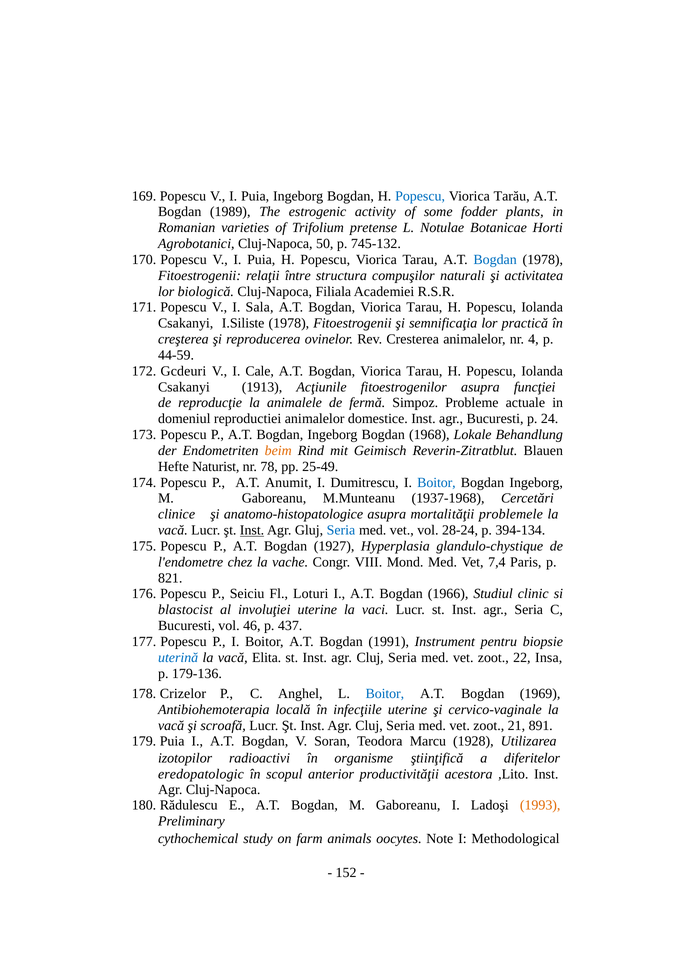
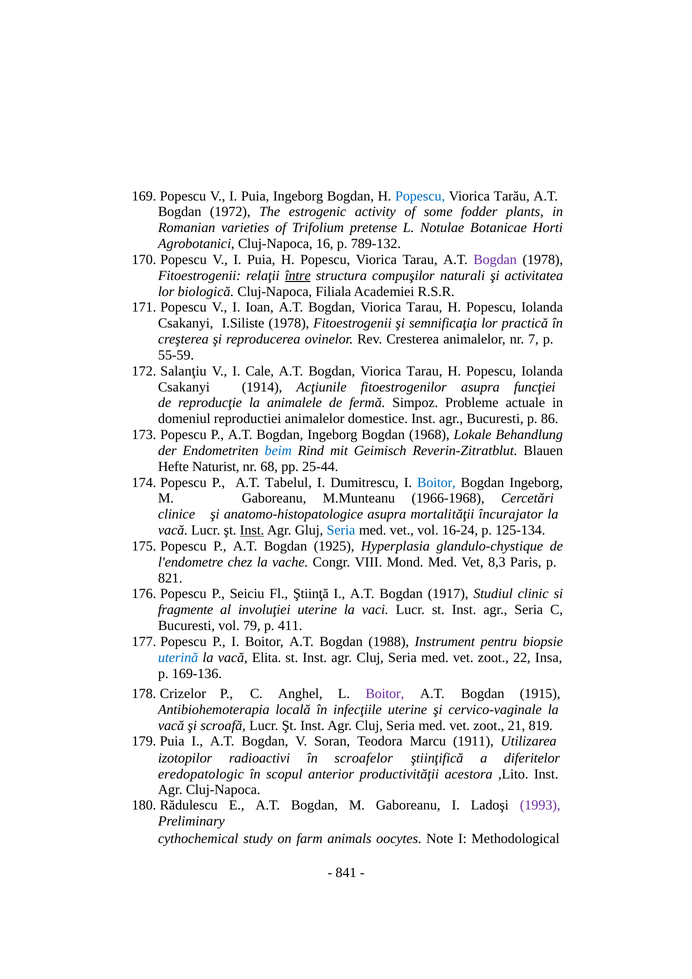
1989: 1989 -> 1972 (230, 212)
50: 50 -> 16 (325, 244)
745-132: 745-132 -> 789-132 (376, 244)
Bogdan colour: blue -> purple (495, 260)
între underline: none -> present (298, 276)
Sala: Sala -> Ioan (260, 307)
4: 4 -> 7 (533, 339)
44-59: 44-59 -> 55-59 (176, 355)
Gcdeuri: Gcdeuri -> Salanţiu (183, 371)
1913: 1913 -> 1914 (262, 387)
24: 24 -> 86 (550, 419)
beim colour: orange -> blue (278, 451)
78: 78 -> 68 (269, 467)
25-49: 25-49 -> 25-44 (320, 467)
Anumit: Anumit -> Tabelul (288, 483)
1937-1968: 1937-1968 -> 1966-1968 (448, 499)
problemele: problemele -> încurajator (511, 514)
28-24: 28-24 -> 16-24 (460, 530)
394-134: 394-134 -> 125-134 (520, 530)
1927: 1927 -> 1925 (334, 546)
7,4: 7,4 -> 8,3 (497, 562)
Loturi: Loturi -> Ştiinţă (311, 594)
1966: 1966 -> 1917 (448, 594)
blastocist: blastocist -> fragmente (186, 610)
46: 46 -> 79 (252, 626)
437: 437 -> 411 (290, 626)
1991: 1991 -> 1988 (389, 642)
179-136: 179-136 -> 169-136 (197, 674)
Boitor colour: blue -> purple (385, 694)
1969: 1969 -> 1915 (540, 694)
891: 891 -> 819 (541, 726)
1928: 1928 -> 1911 (473, 742)
organisme: organisme -> scroafelor (364, 758)
1993 colour: orange -> purple (540, 806)
152: 152 -> 841 (346, 873)
